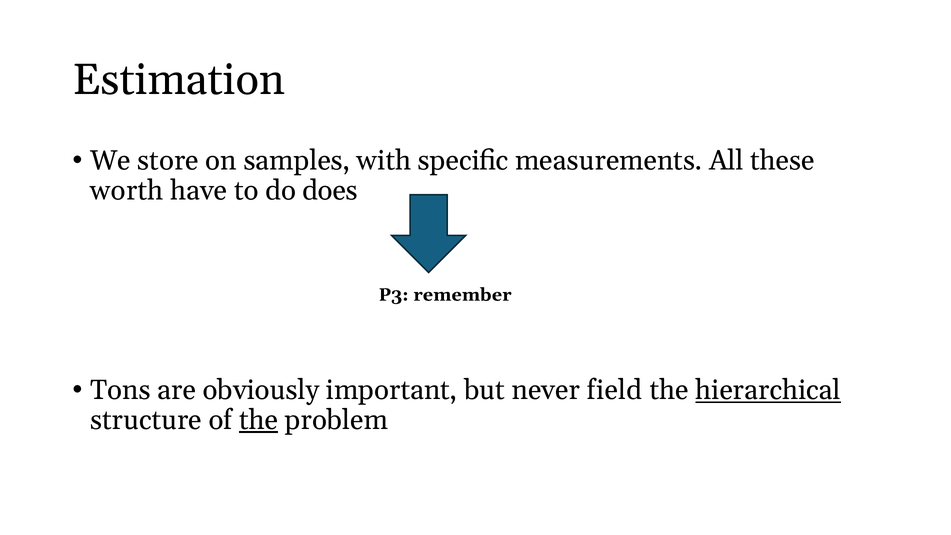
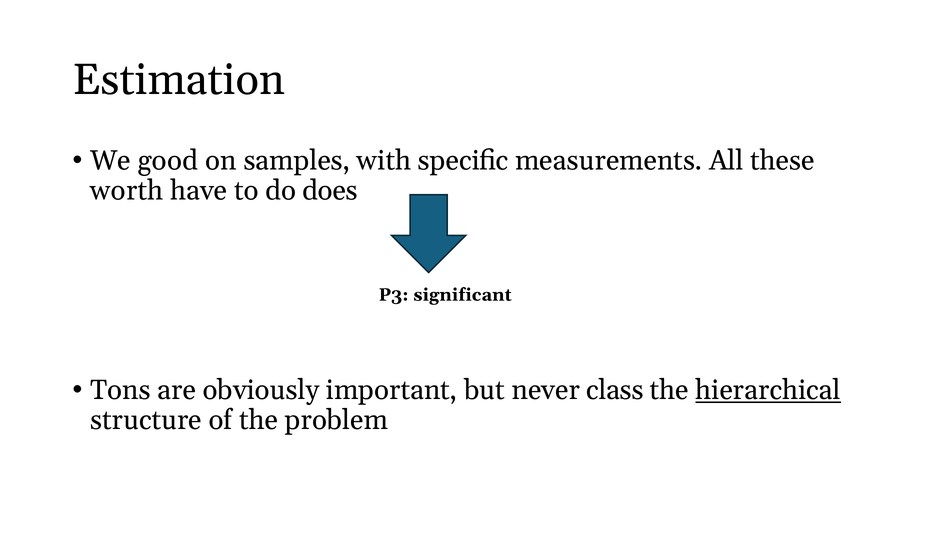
store: store -> good (168, 161)
remember: remember -> significant (463, 295)
field: field -> class (615, 390)
the underline: present -> none (259, 420)
